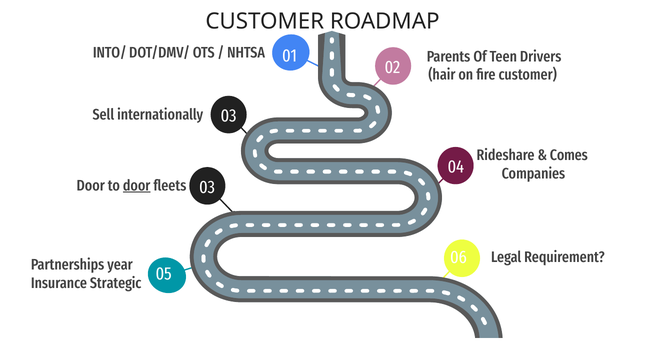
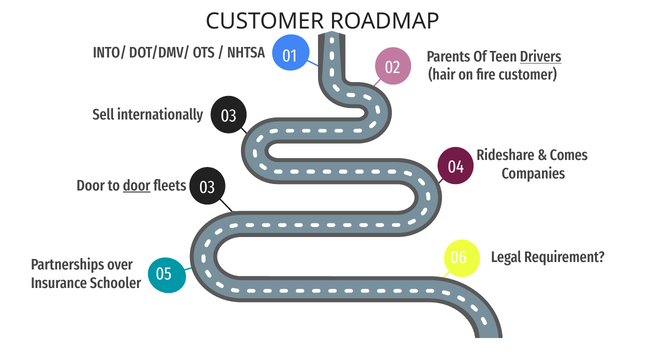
Drivers underline: none -> present (541, 57)
year: year -> over (120, 265)
Strategic: Strategic -> Schooler (116, 283)
